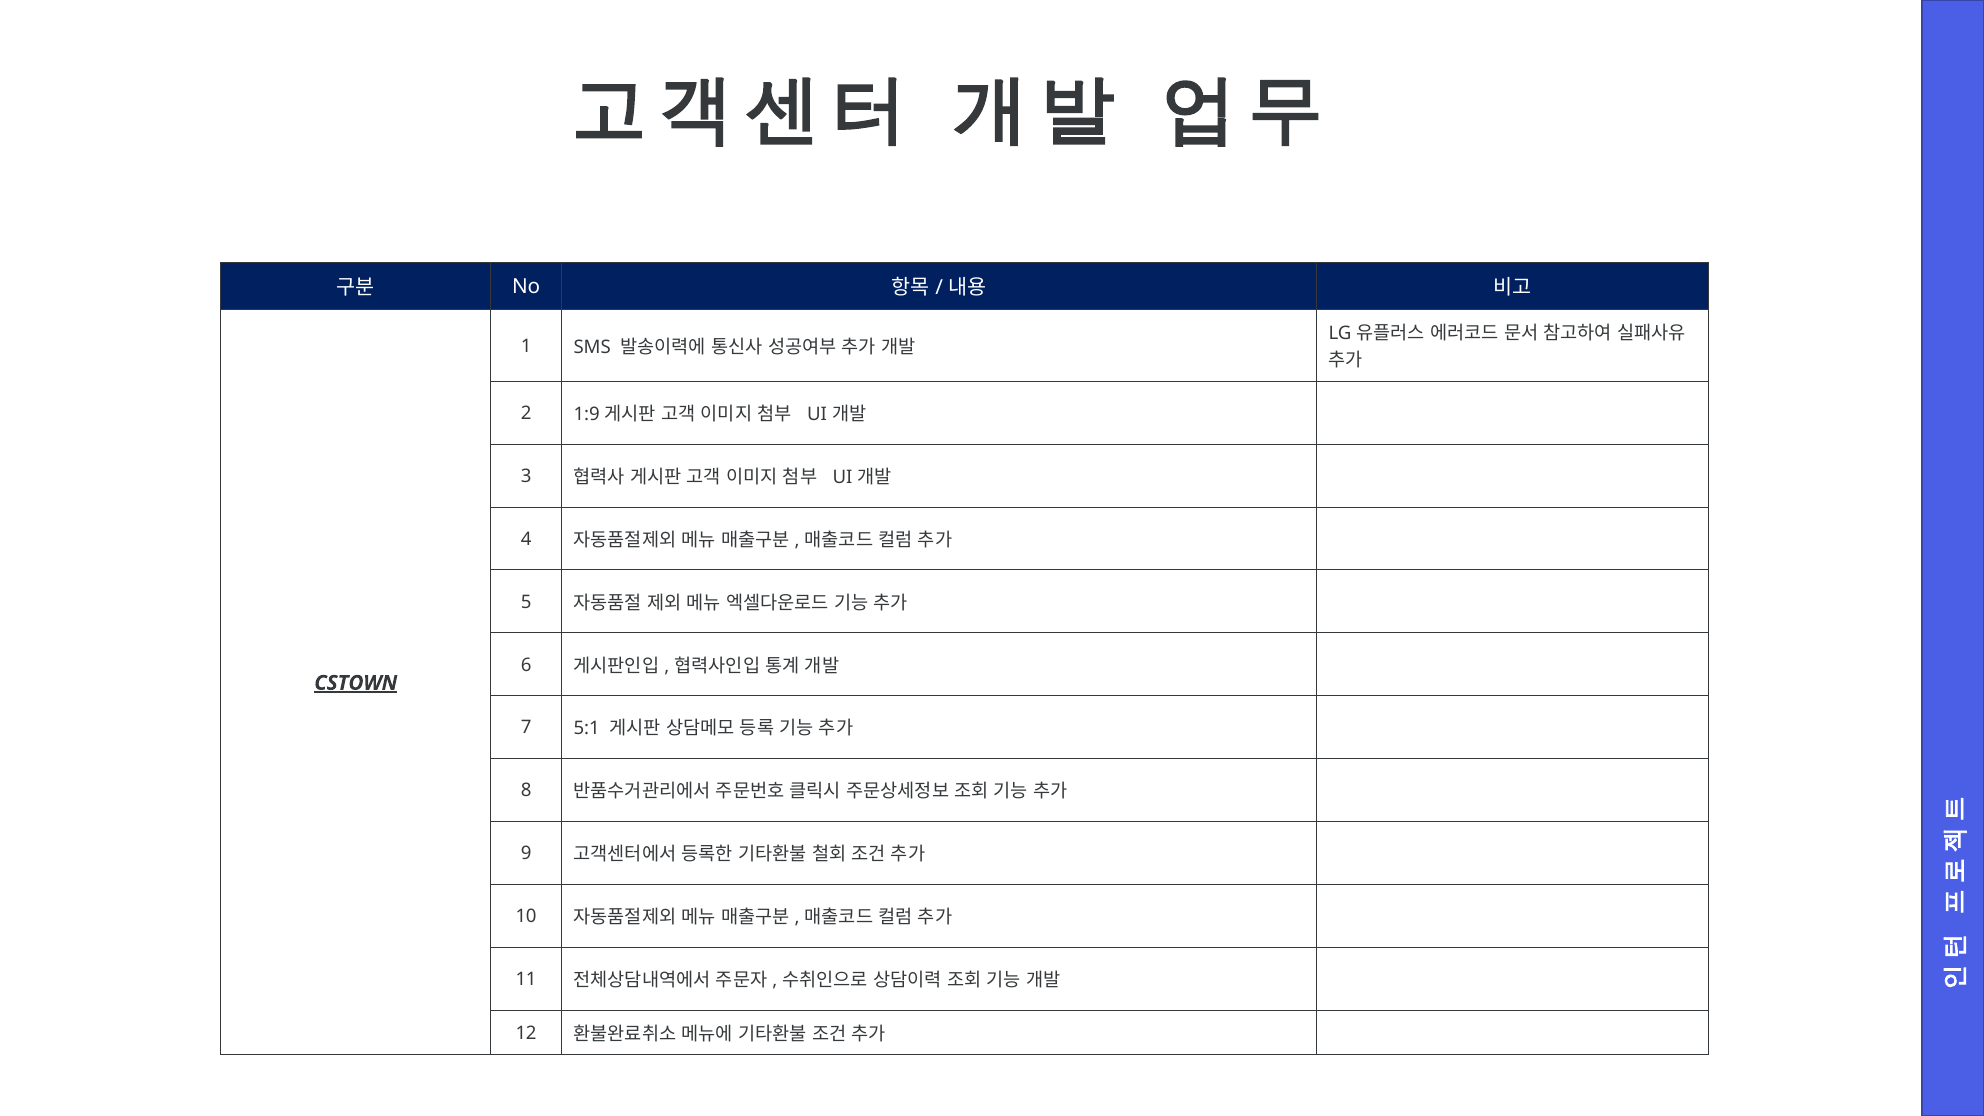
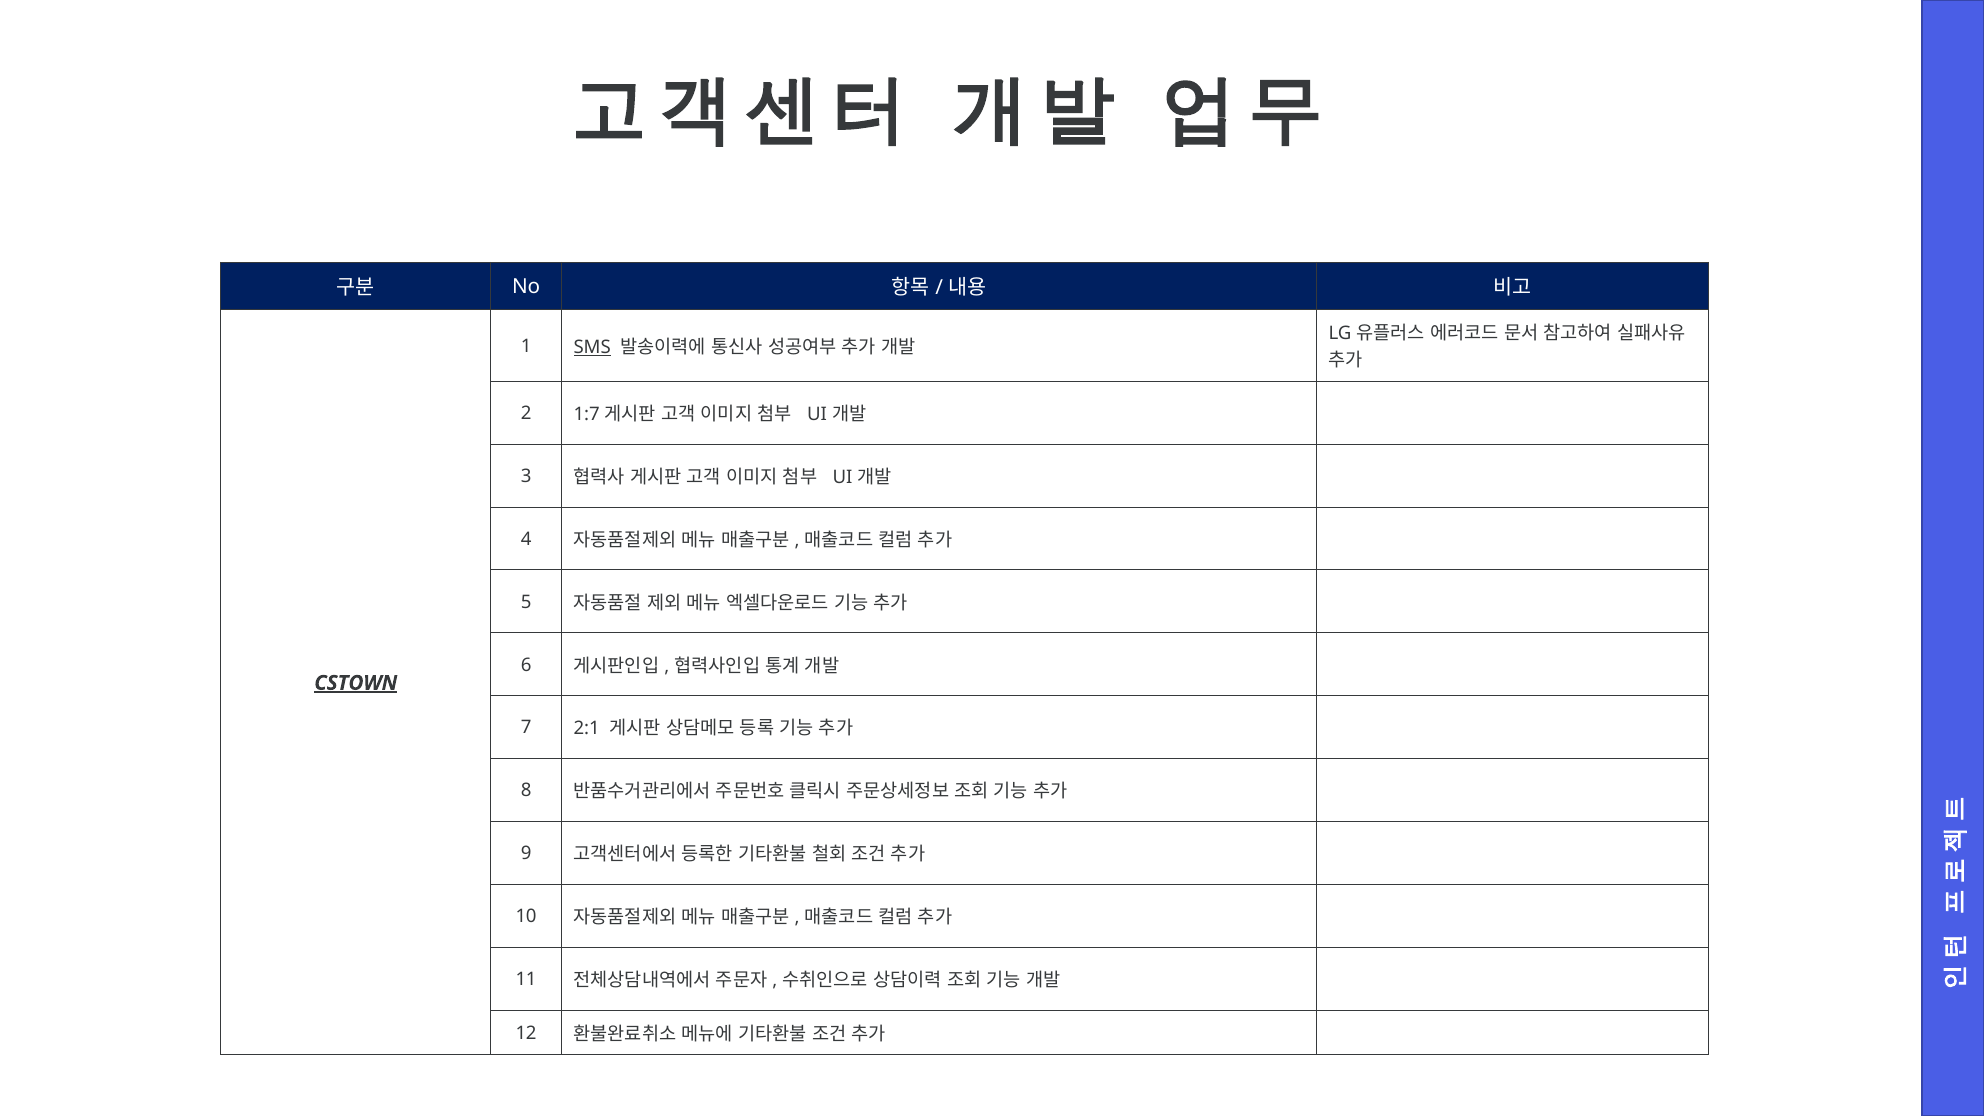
SMS underline: none -> present (592, 347)
1:9: 1:9 -> 1:7 (587, 414)
5:1: 5:1 -> 2:1 (587, 729)
